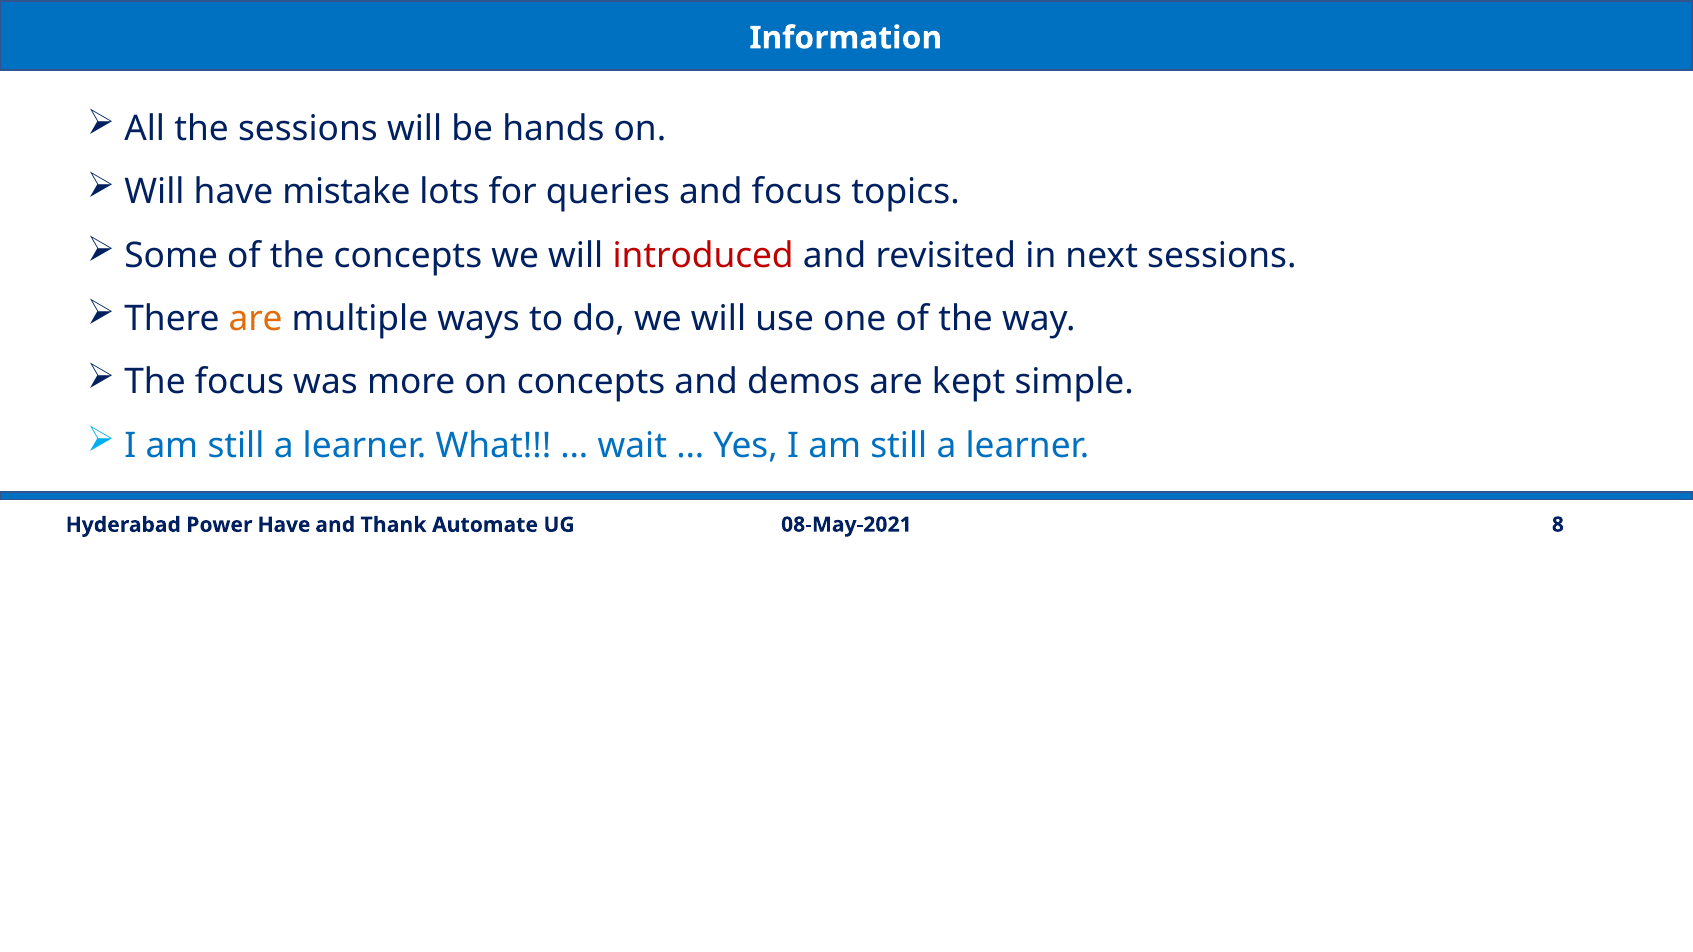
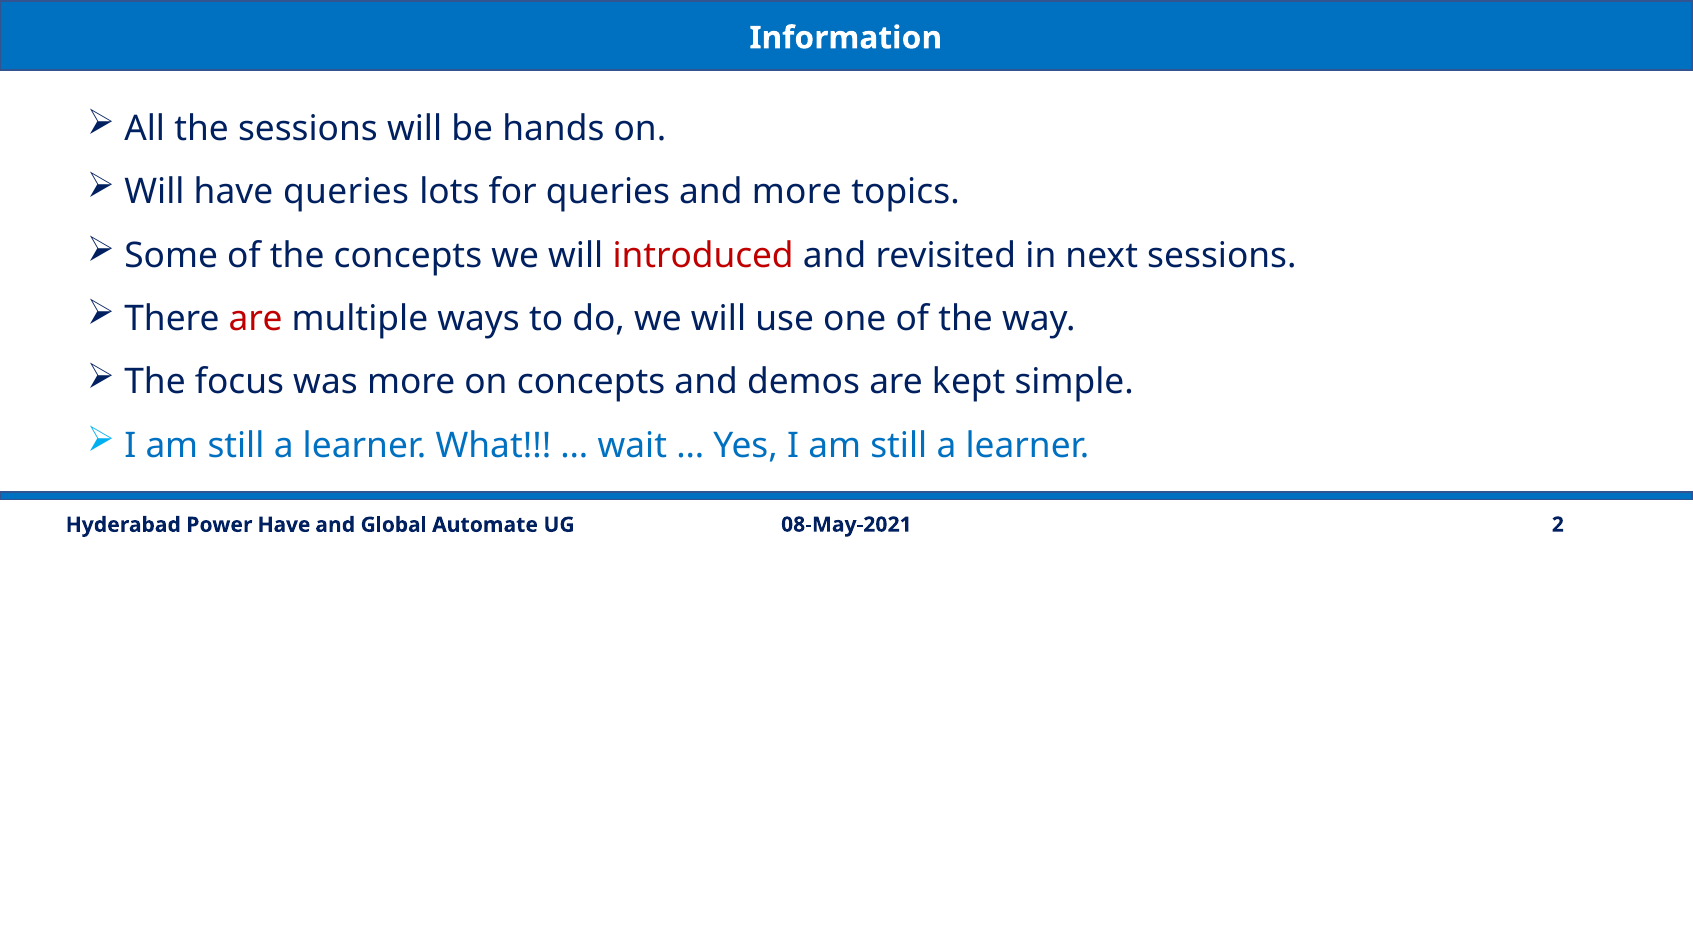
have mistake: mistake -> queries (346, 192)
and focus: focus -> more (797, 192)
are colour: orange -> red (256, 319)
8: 8 -> 2 (1558, 525)
Thank: Thank -> Global (394, 525)
